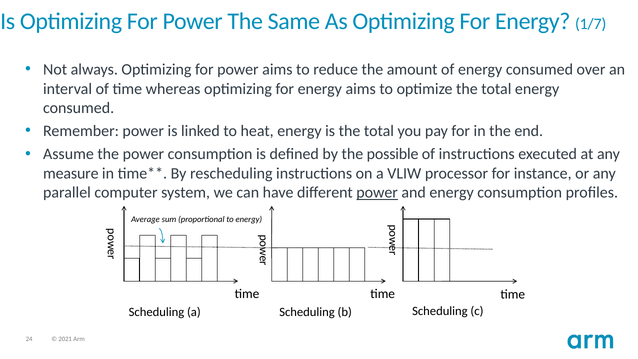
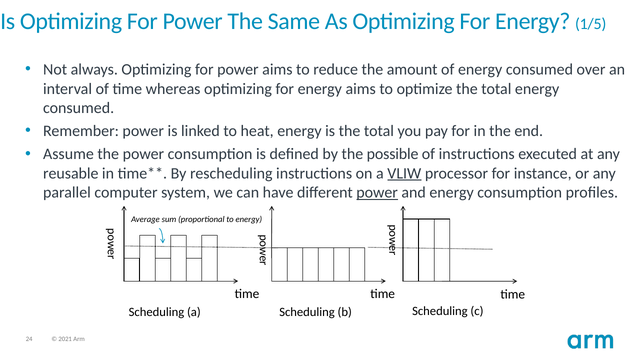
1/7: 1/7 -> 1/5 (591, 24)
measure: measure -> reusable (71, 173)
VLIW underline: none -> present (404, 173)
